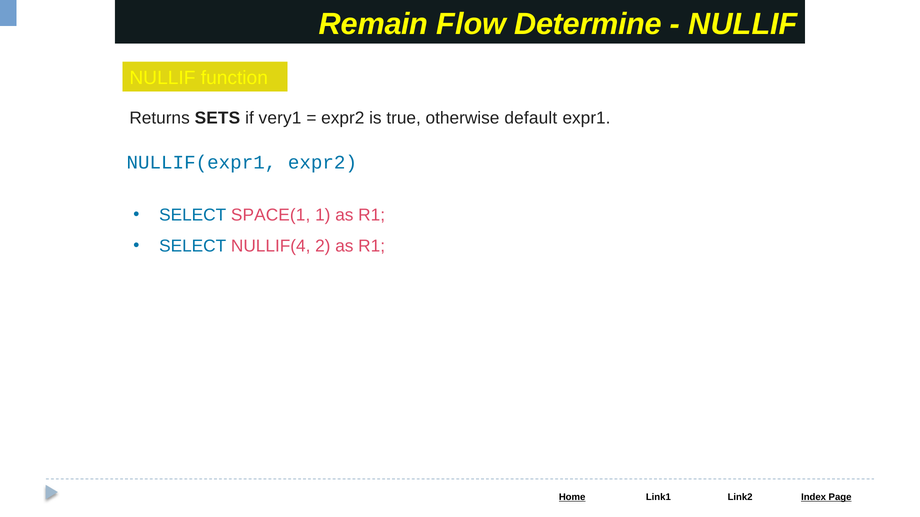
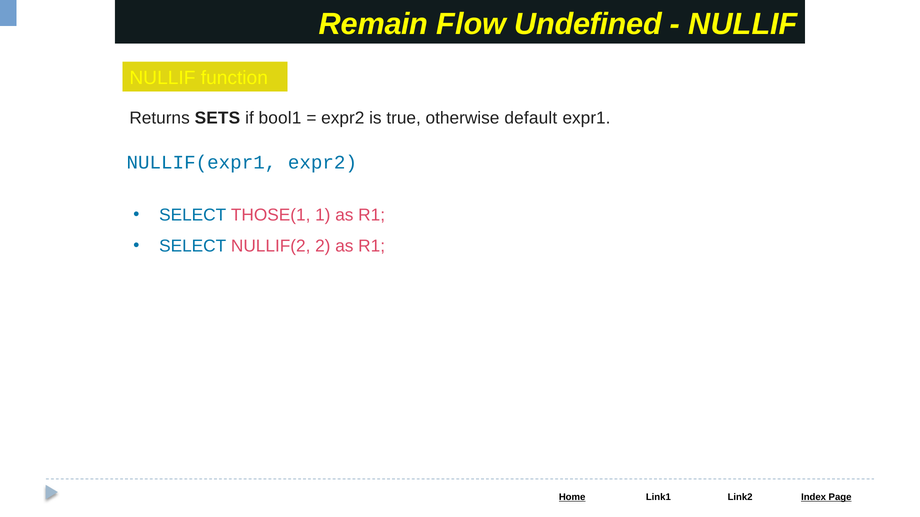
Determine: Determine -> Undefined (588, 24)
very1: very1 -> bool1 (280, 118)
SPACE(1: SPACE(1 -> THOSE(1 (271, 215)
NULLIF(4: NULLIF(4 -> NULLIF(2 (271, 246)
